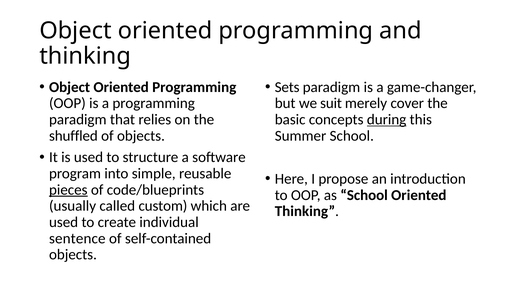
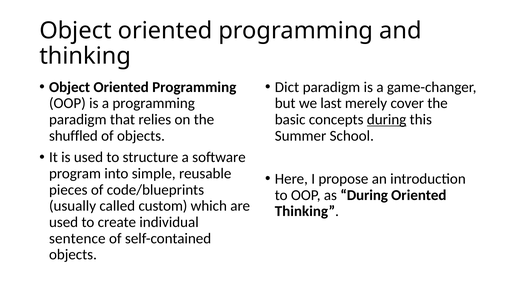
Sets: Sets -> Dict (287, 87)
suit: suit -> last (331, 103)
pieces underline: present -> none (68, 190)
as School: School -> During (364, 195)
